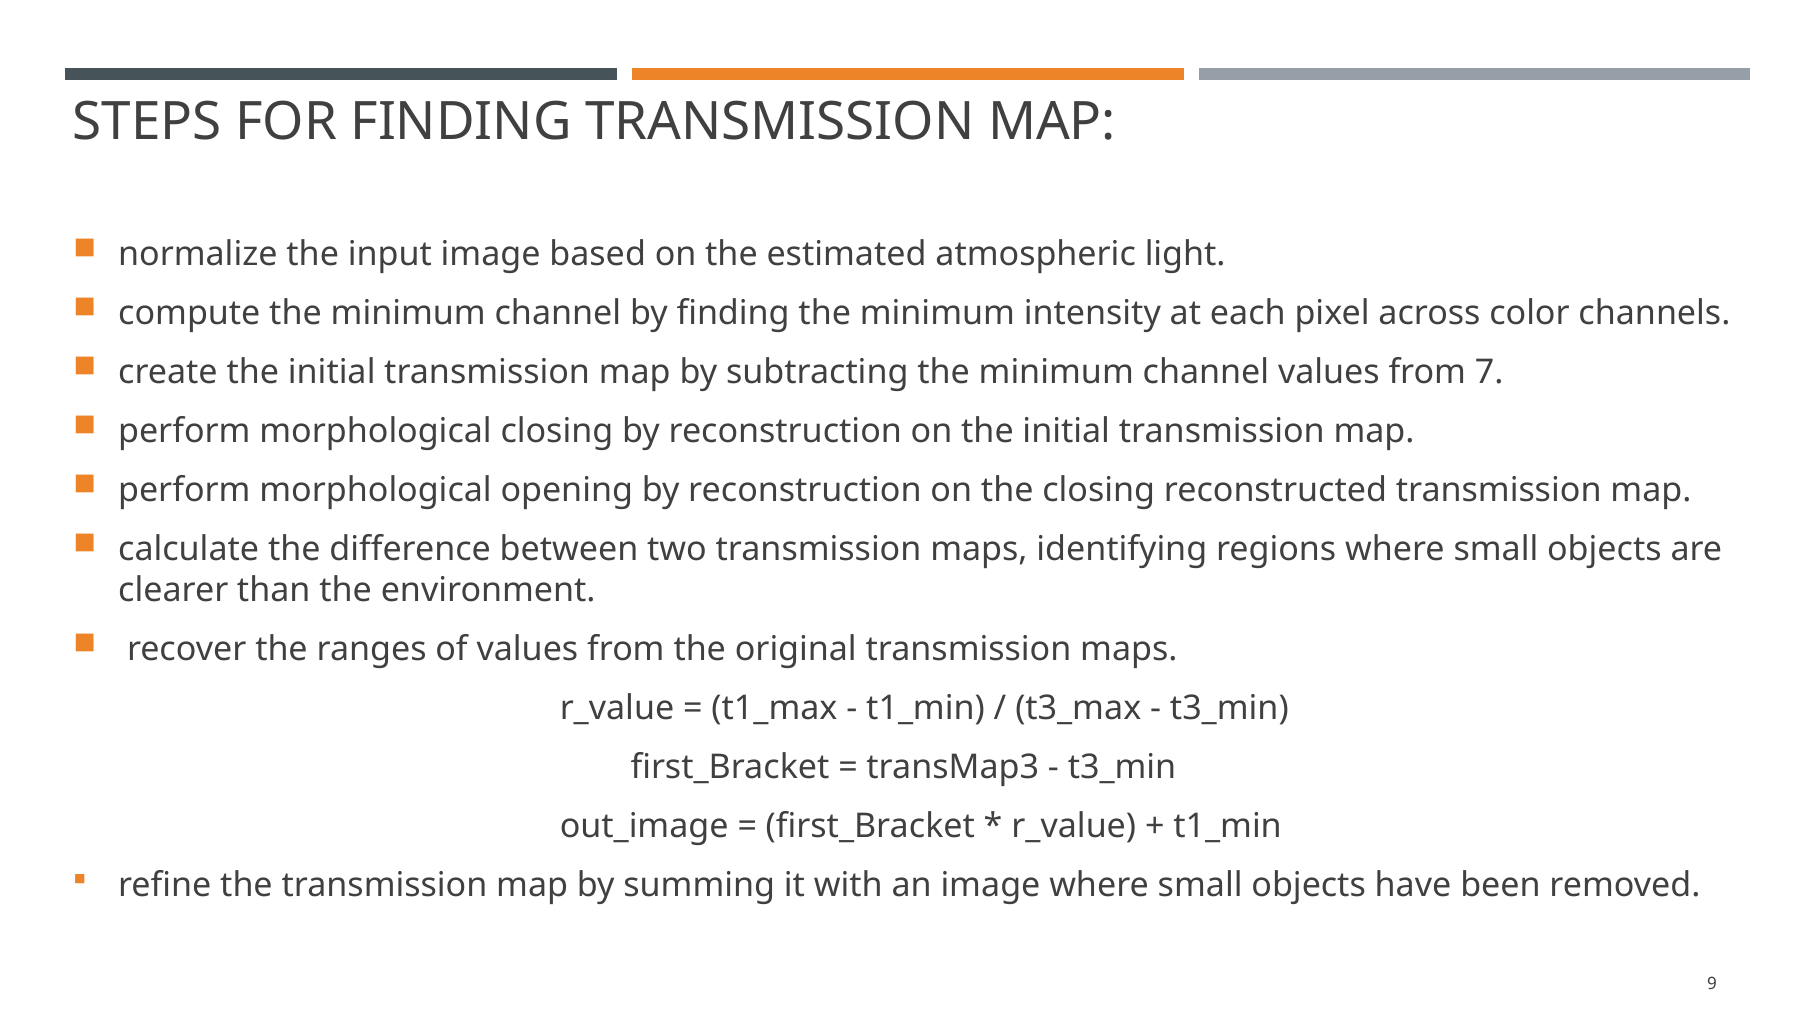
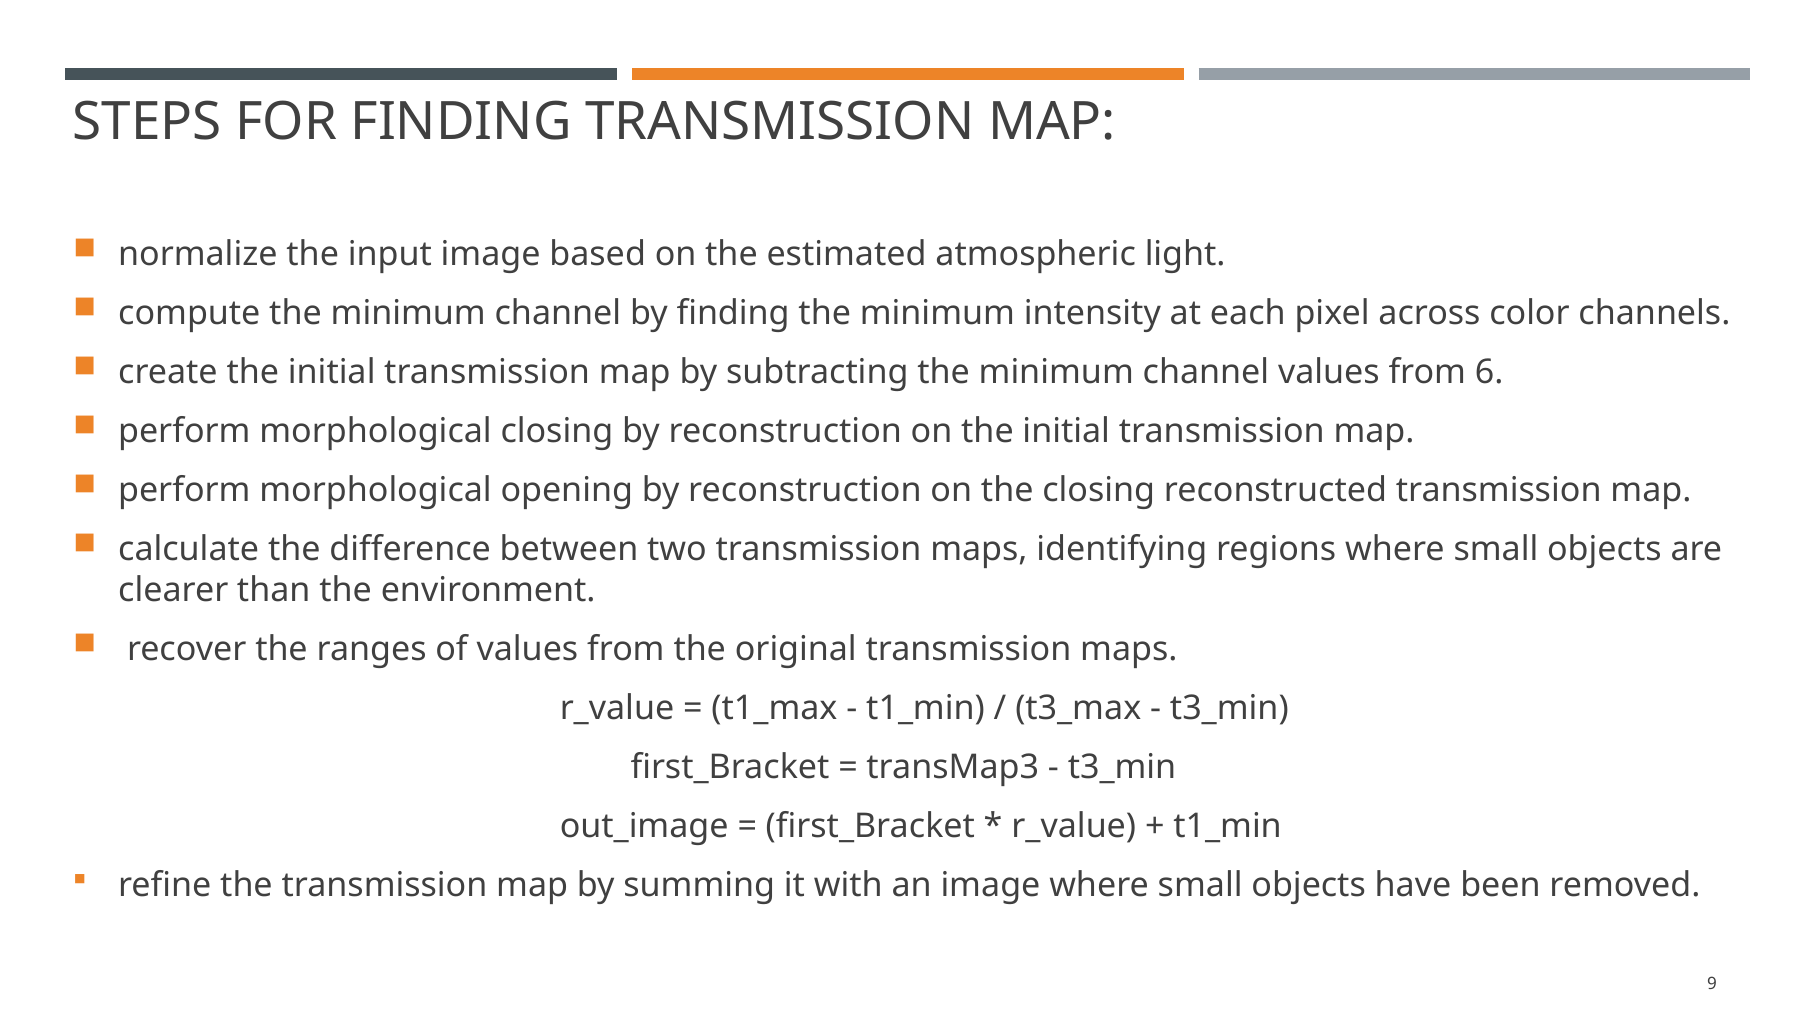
7: 7 -> 6 (1489, 372)
